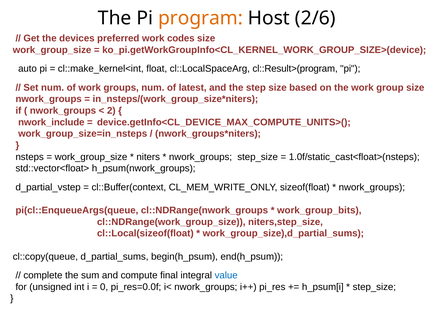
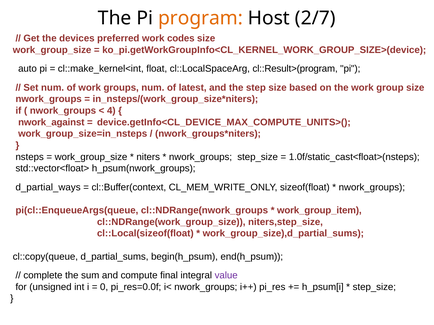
2/6: 2/6 -> 2/7 (315, 18)
2: 2 -> 4 (111, 111)
nwork_include: nwork_include -> nwork_against (51, 122)
d_partial_vstep: d_partial_vstep -> d_partial_ways (48, 188)
work_group_bits: work_group_bits -> work_group_item (319, 211)
value colour: blue -> purple (226, 276)
